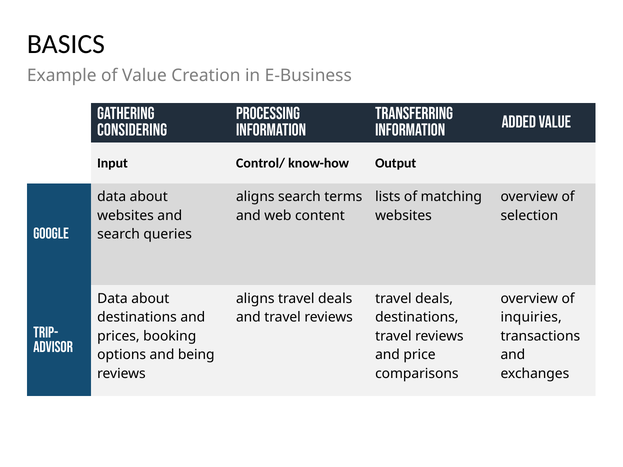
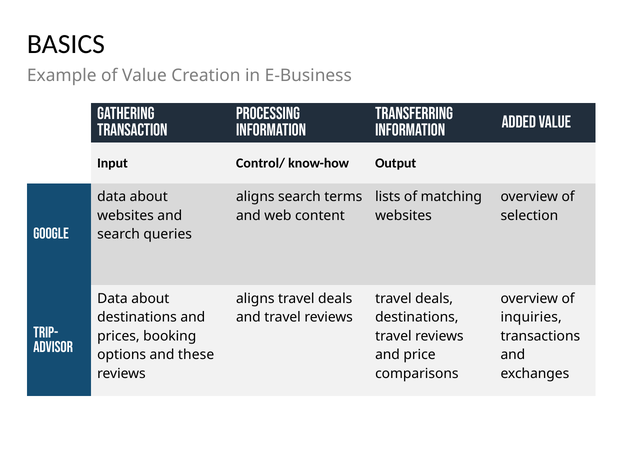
Considering: Considering -> Transaction (132, 130)
being: being -> these (196, 355)
